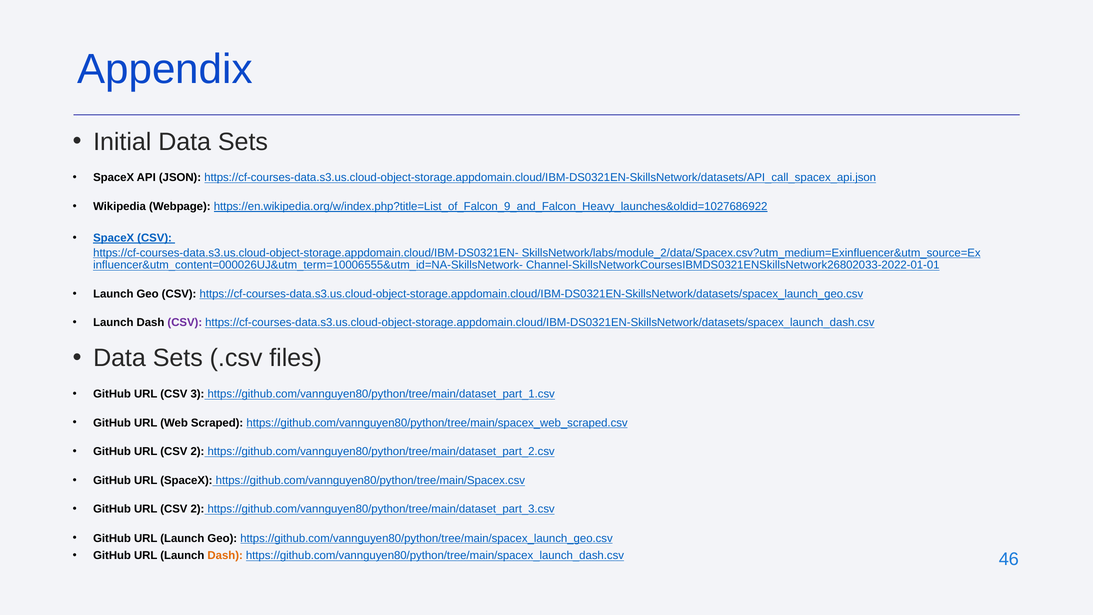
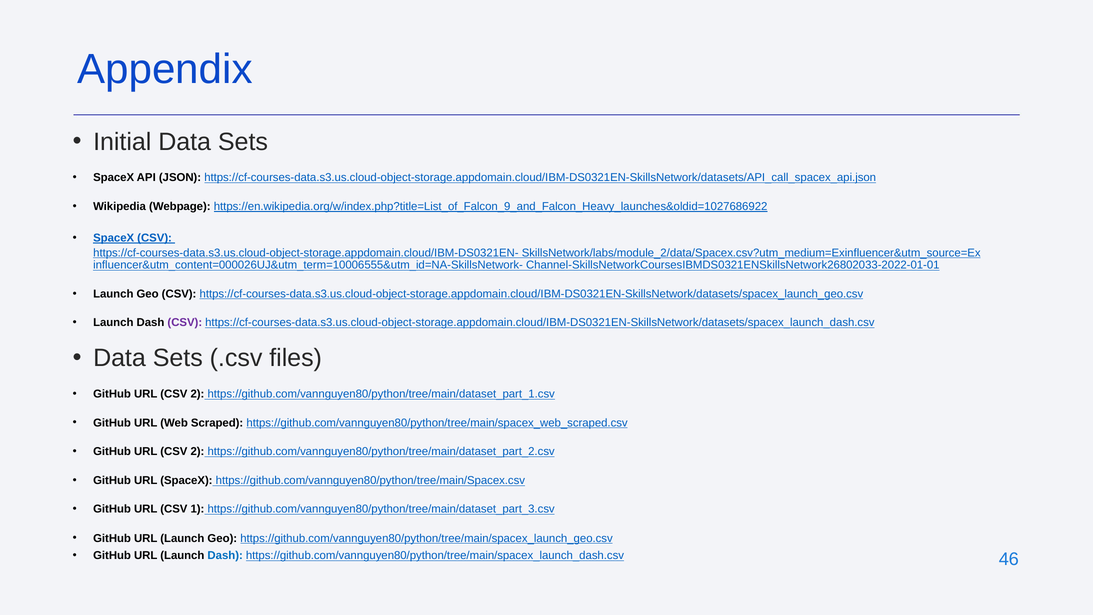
3: 3 -> 2 (197, 394)
2: 2 -> 1 (197, 509)
Dash colour: orange -> blue (225, 556)
